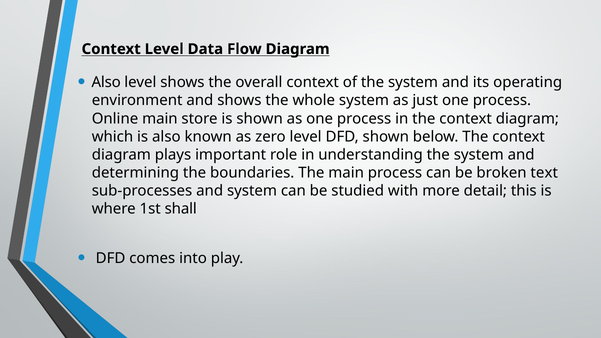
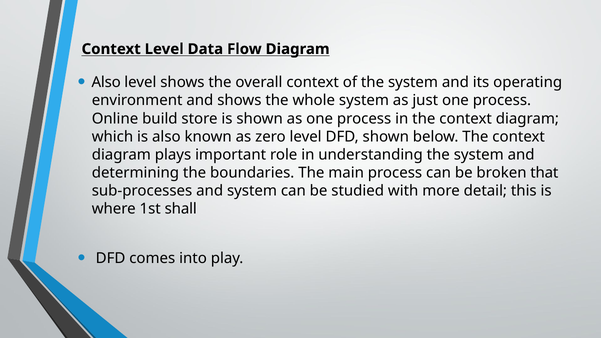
Online main: main -> build (160, 119)
text: text -> that (544, 173)
